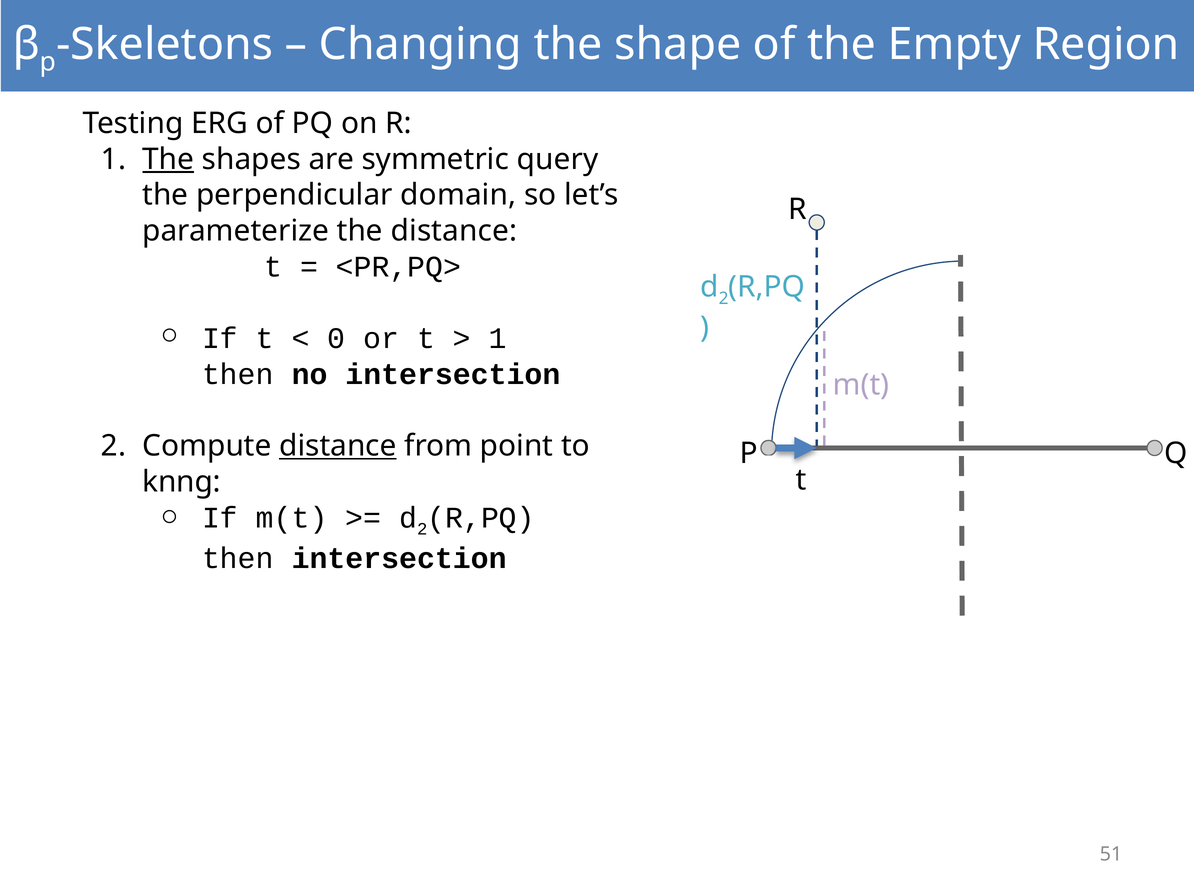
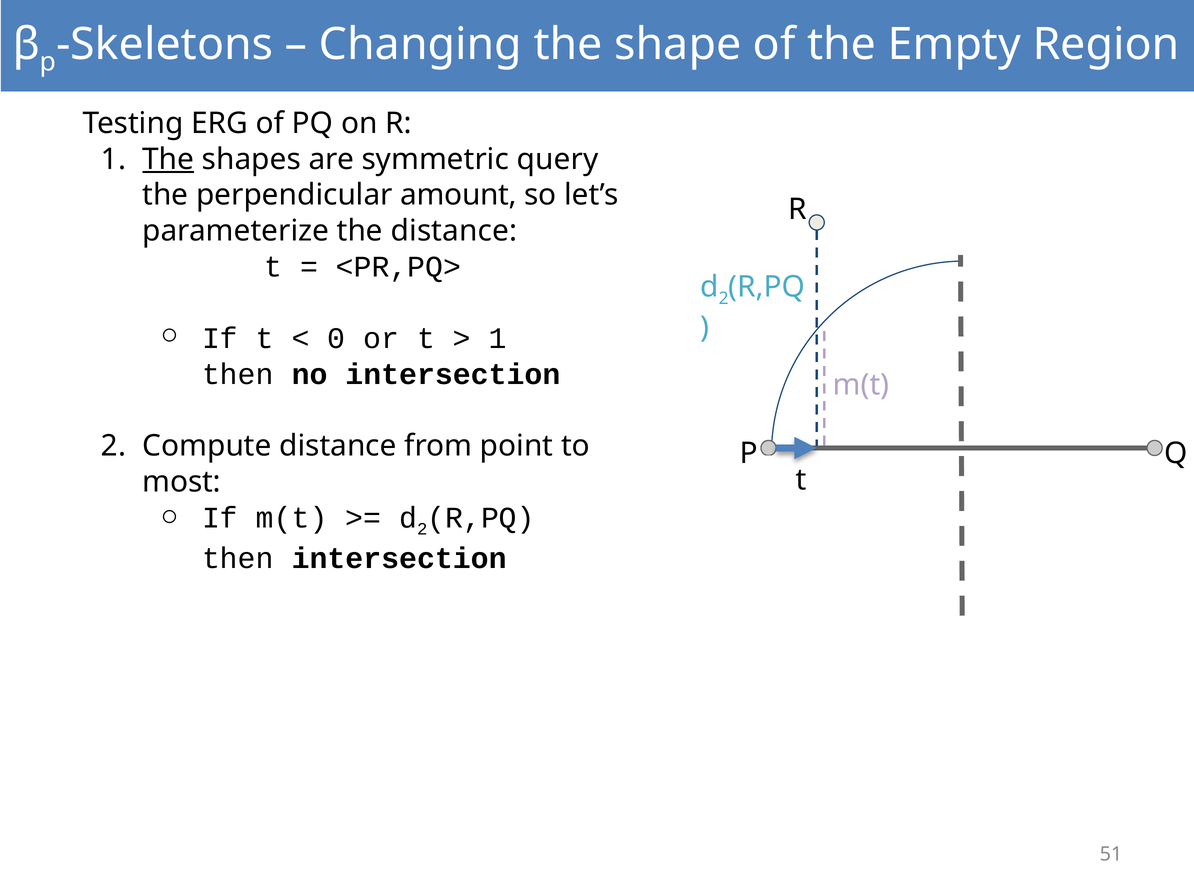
domain: domain -> amount (459, 195)
distance underline: present -> none (338, 446)
knng: knng -> most (182, 482)
